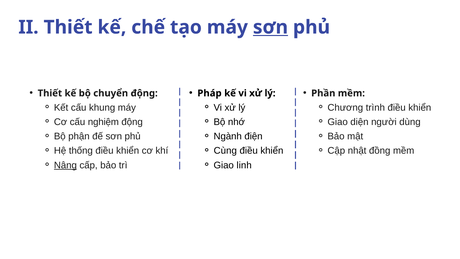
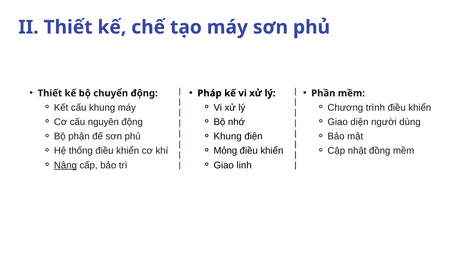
sơn underline: present -> none (270, 27)
nghiệm: nghiệm -> nguyên (103, 122)
Ngành: Ngành -> Khung (228, 136)
Cùng: Cùng -> Mỏng (225, 151)
